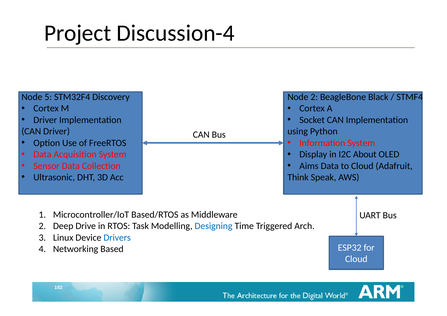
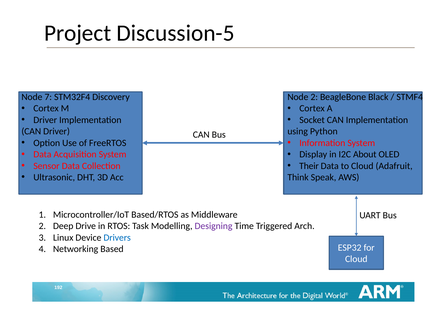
Discussion-4: Discussion-4 -> Discussion-5 (176, 33)
5: 5 -> 7 (48, 97)
Aims: Aims -> Their (309, 166)
Designing colour: blue -> purple (214, 226)
